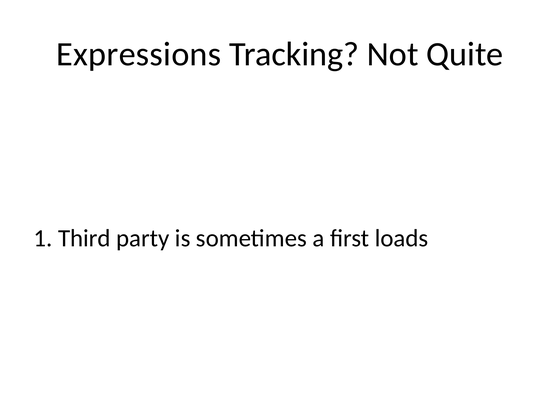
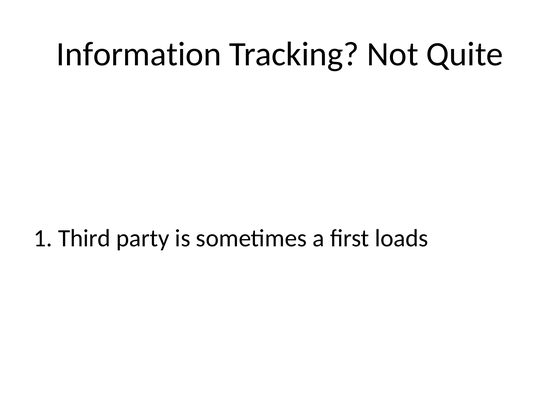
Expressions: Expressions -> Information (139, 54)
